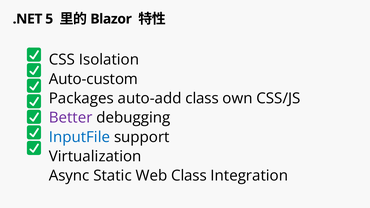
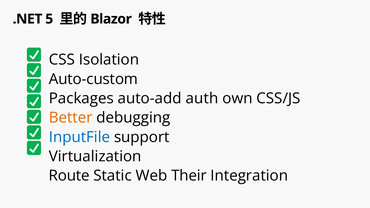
auto-add class: class -> auth (202, 98)
Better colour: purple -> orange (71, 118)
Async: Async -> Route (69, 176)
Web Class: Class -> Their (189, 176)
